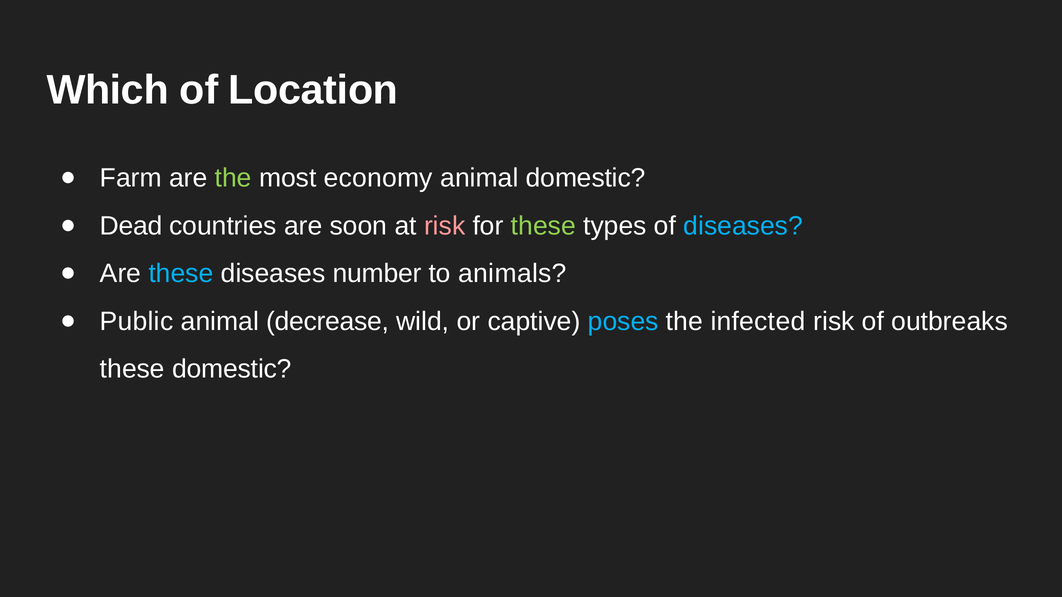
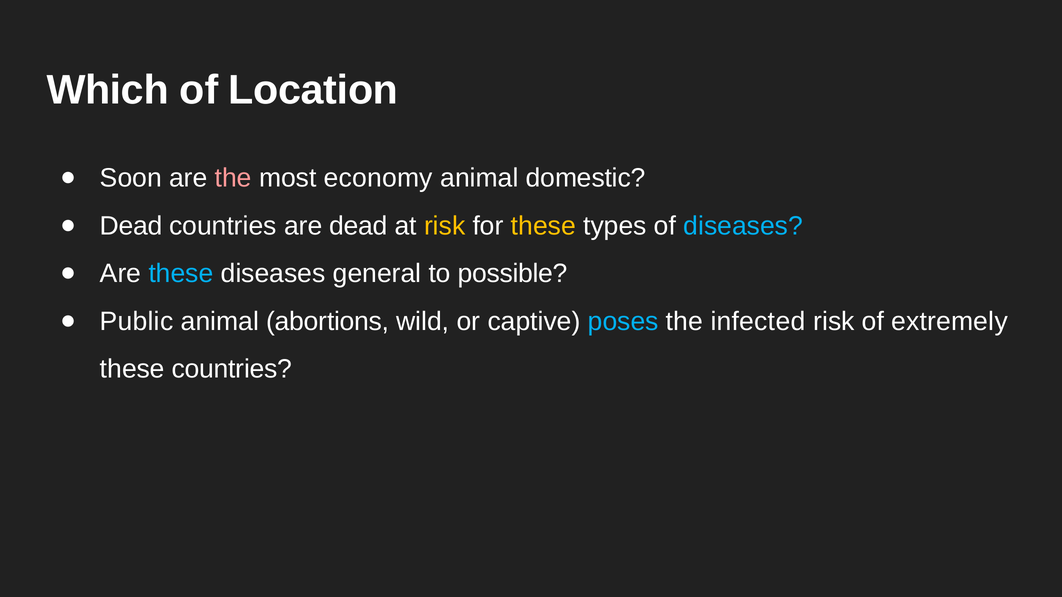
Farm: Farm -> Soon (131, 178)
the colour: light green -> pink (233, 178)
are soon: soon -> dead (359, 226)
risk colour: pink -> yellow (445, 226)
these colour: light green -> yellow (543, 226)
number: number -> general (377, 274)
animals: animals -> possible (513, 274)
decrease: decrease -> abortions (328, 322)
outbreaks: outbreaks -> extremely (950, 322)
these domestic: domestic -> countries (232, 369)
